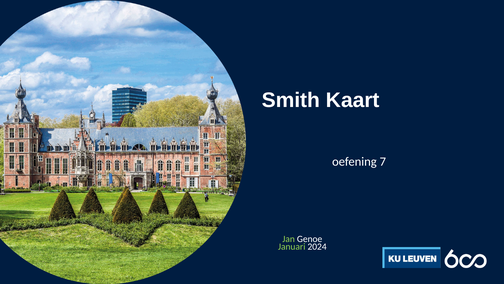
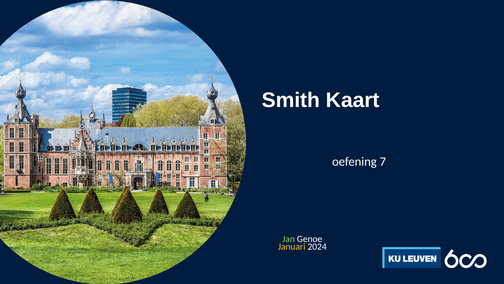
Januari colour: light green -> yellow (292, 246)
